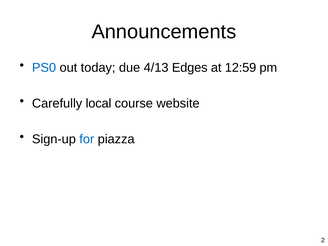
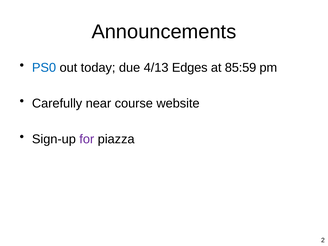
12:59: 12:59 -> 85:59 (241, 68)
local: local -> near (98, 103)
for colour: blue -> purple (87, 139)
